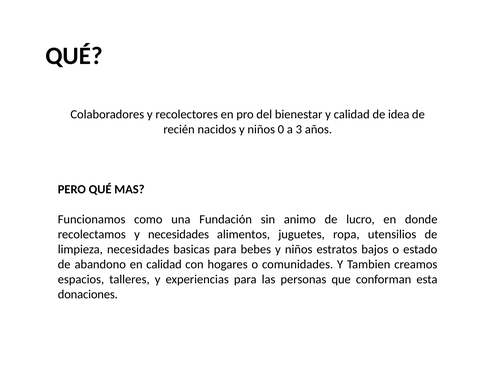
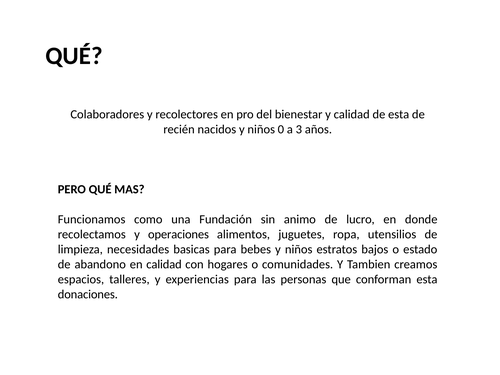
de idea: idea -> esta (399, 114)
y necesidades: necesidades -> operaciones (178, 234)
